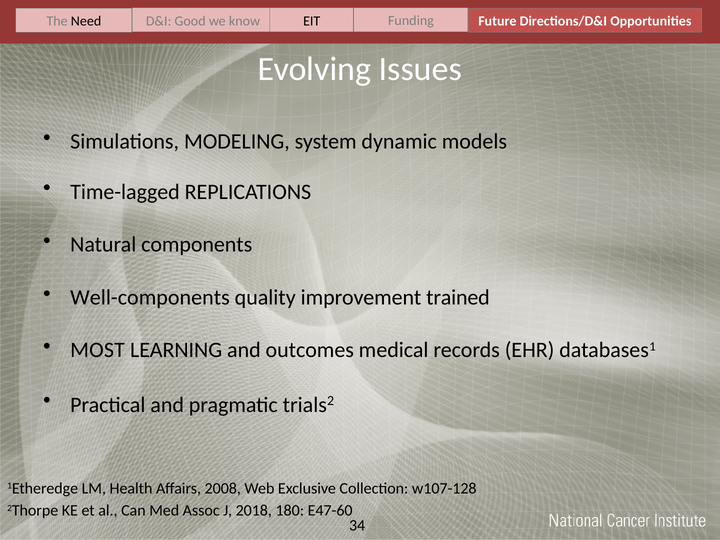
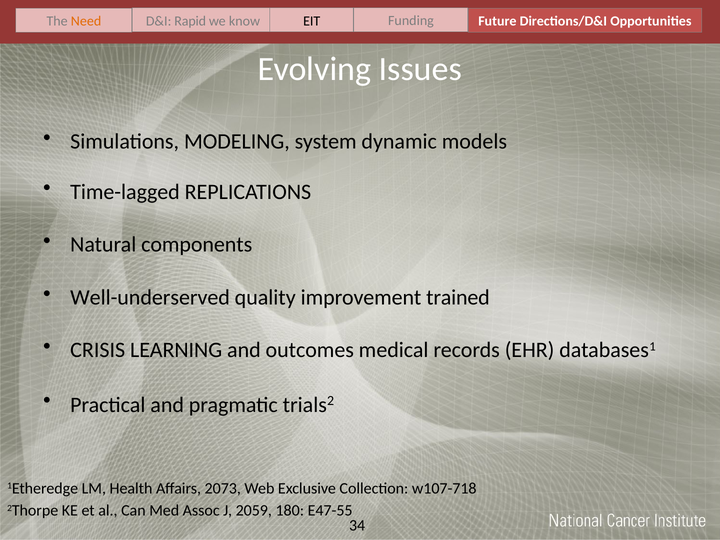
Need colour: black -> orange (86, 21)
Good: Good -> Rapid (190, 21)
Well-components: Well-components -> Well-underserved (150, 297)
MOST: MOST -> CRISIS (98, 350)
2008: 2008 -> 2073 (223, 488)
w107-128: w107-128 -> w107-718 (444, 488)
2018: 2018 -> 2059 (254, 511)
E47-60: E47-60 -> E47-55 (330, 511)
